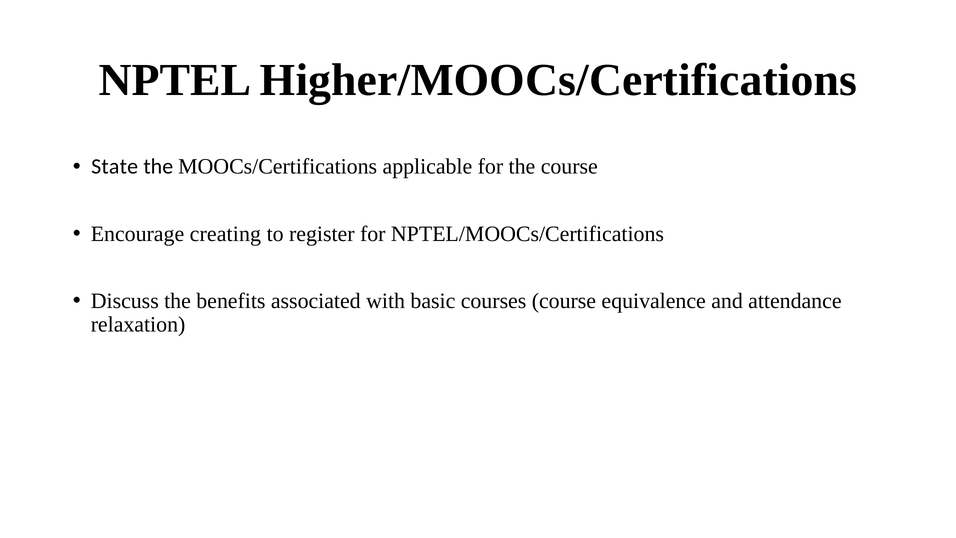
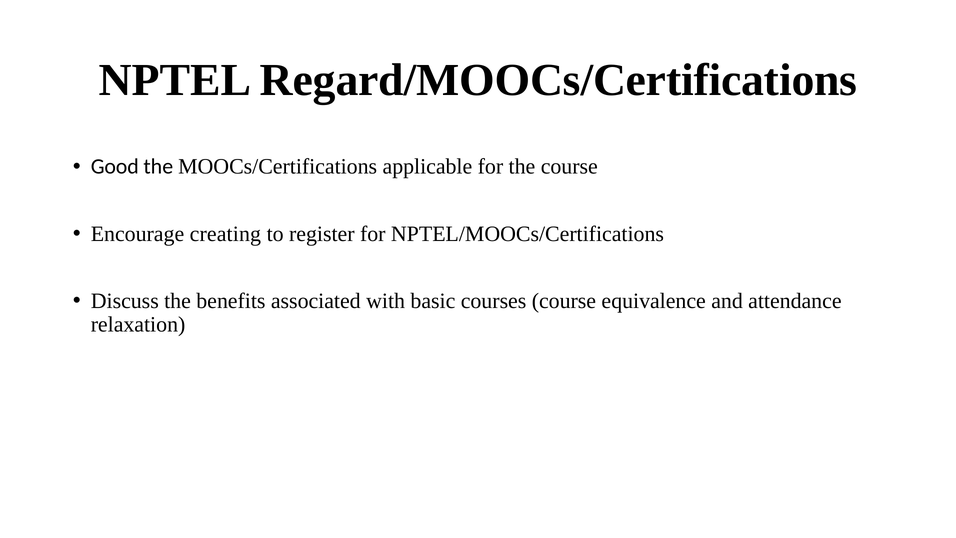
Higher/MOOCs/Certifications: Higher/MOOCs/Certifications -> Regard/MOOCs/Certifications (559, 80)
State: State -> Good (115, 167)
